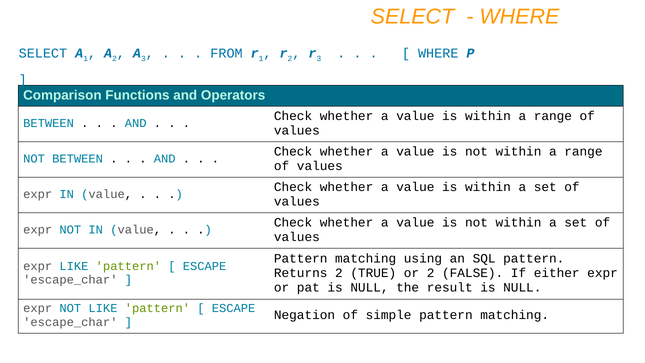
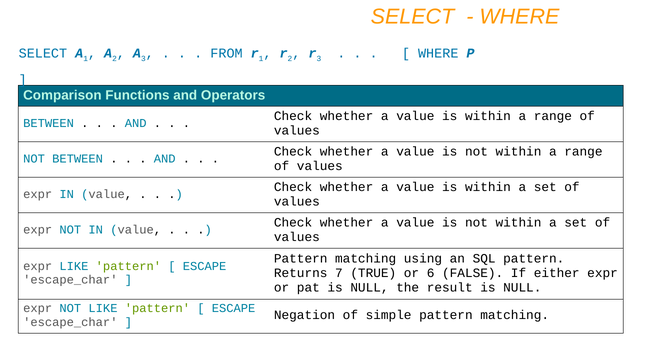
Returns 2: 2 -> 7 (339, 273)
or 2: 2 -> 6 (431, 273)
